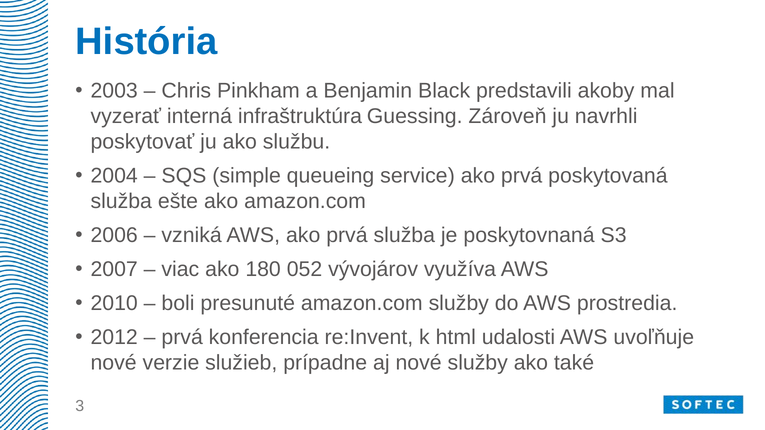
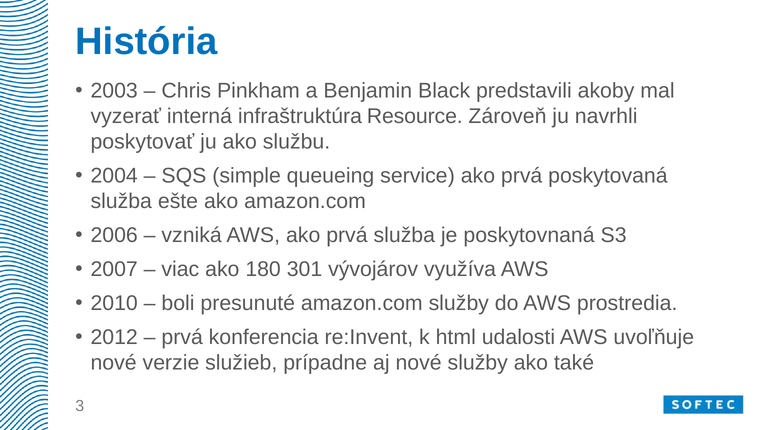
Guessing: Guessing -> Resource (415, 116)
052: 052 -> 301 (305, 269)
